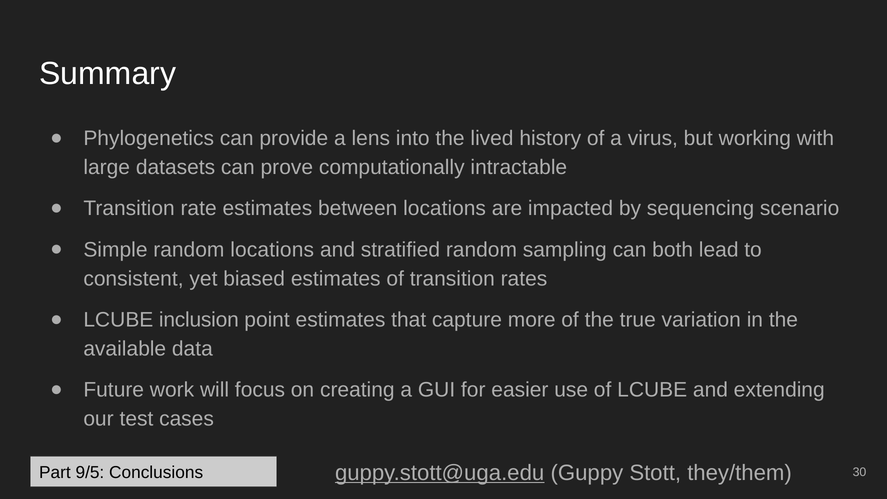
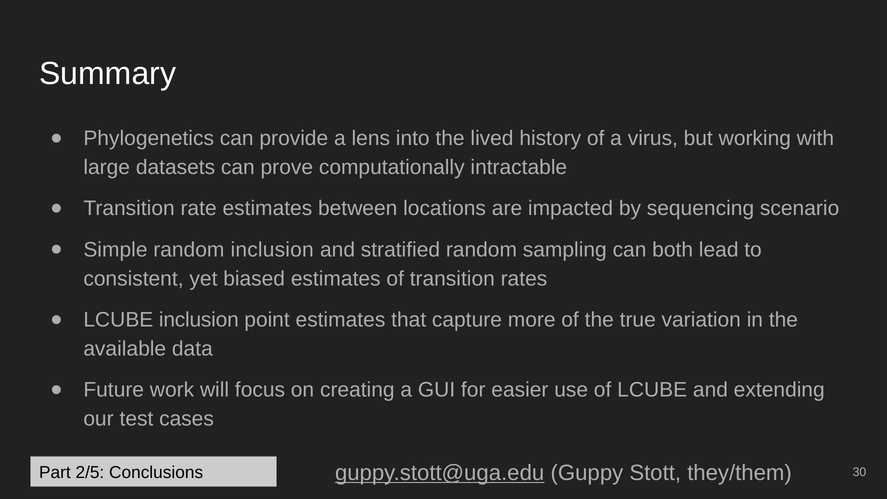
random locations: locations -> inclusion (272, 250)
9/5: 9/5 -> 2/5 (90, 473)
